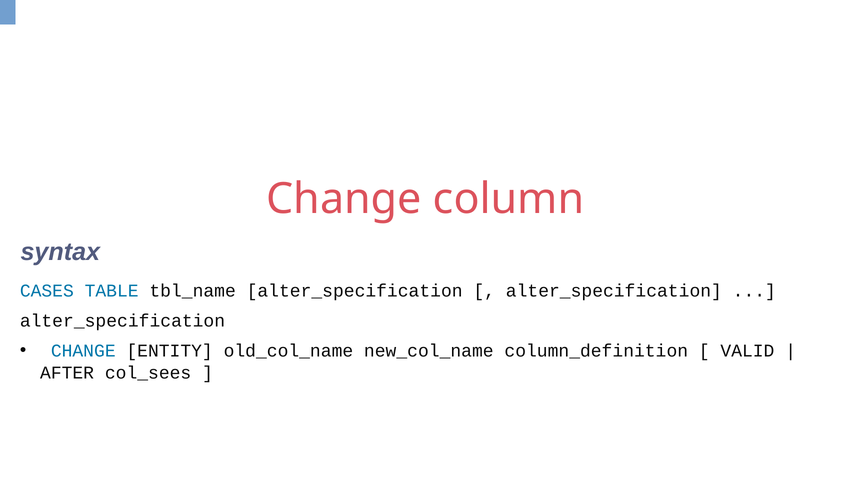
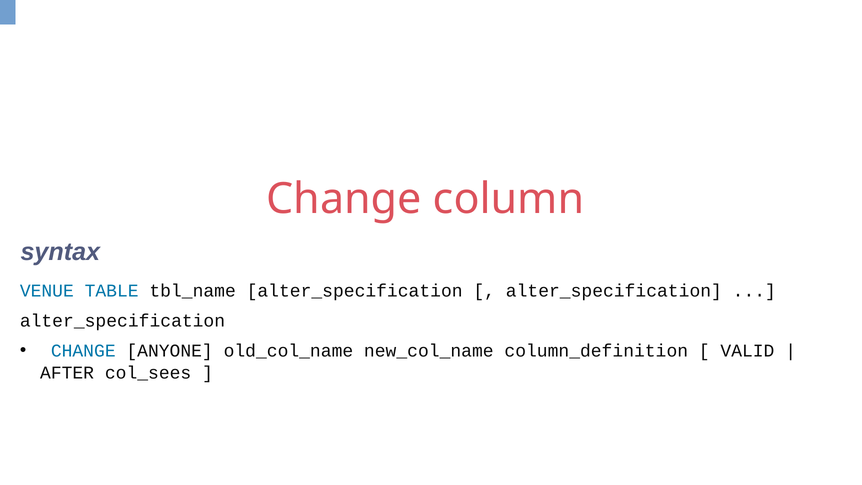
CASES: CASES -> VENUE (47, 291)
ENTITY: ENTITY -> ANYONE (170, 351)
